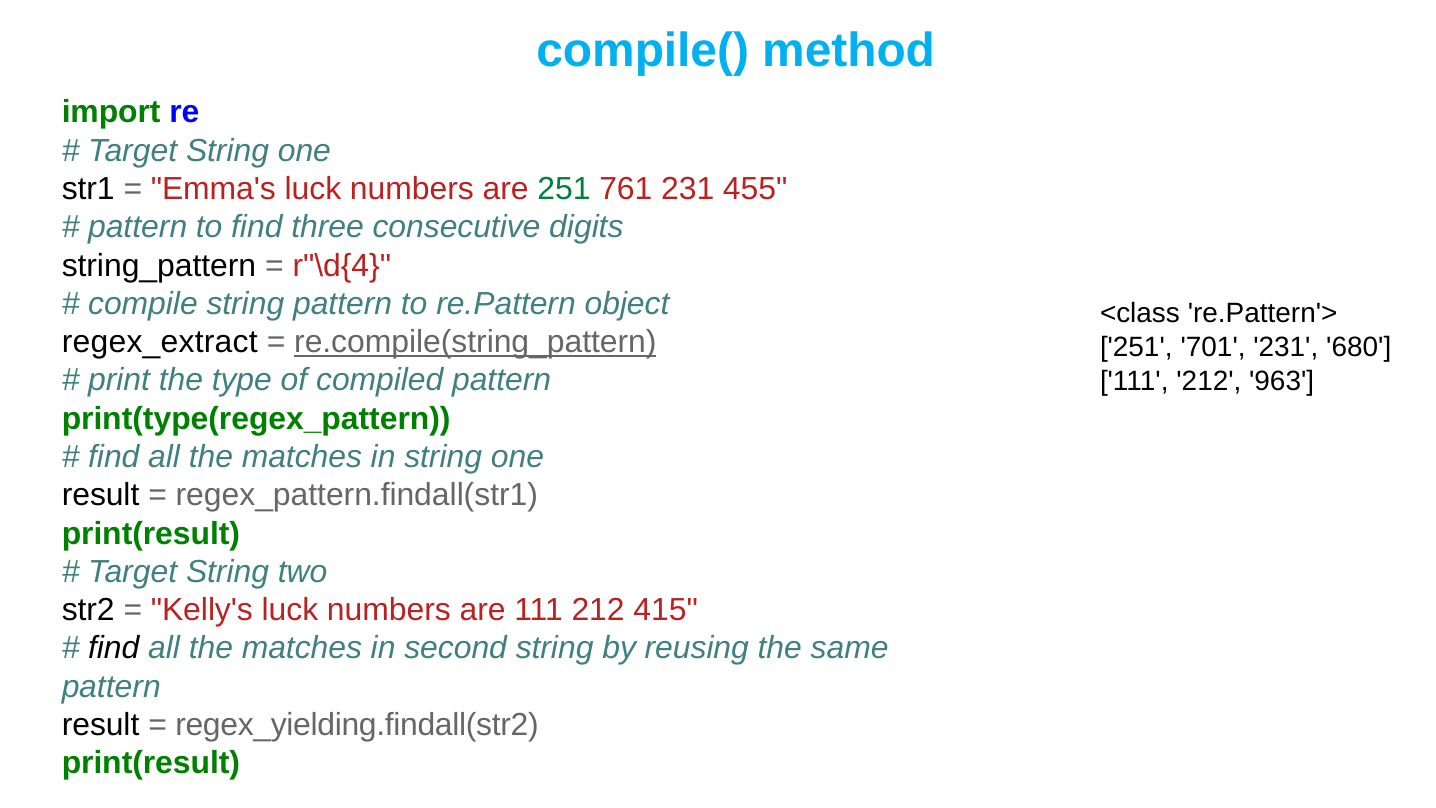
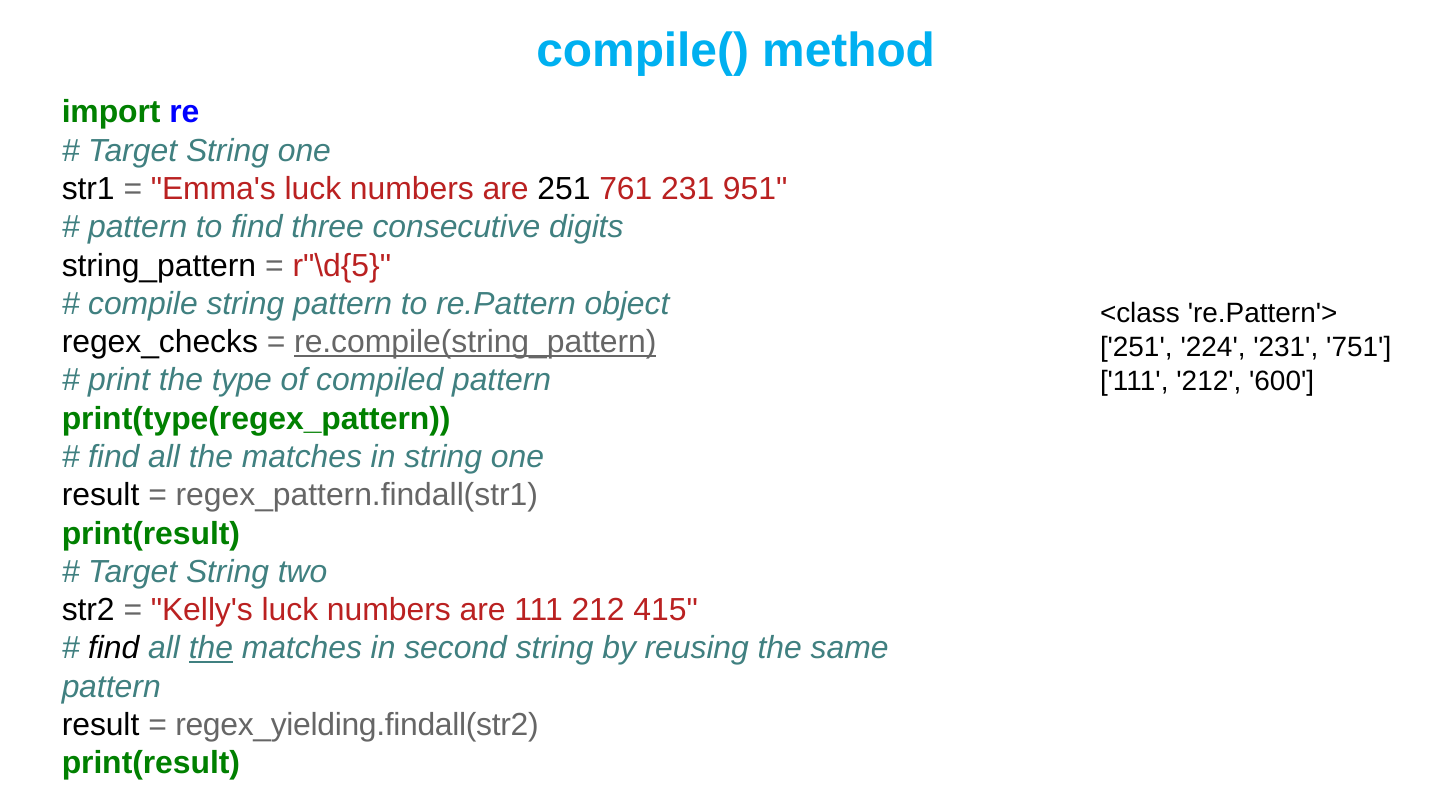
251 colour: green -> black (564, 189)
455: 455 -> 951 (755, 189)
r"\d{4: r"\d{4 -> r"\d{5 (342, 265)
regex_extract: regex_extract -> regex_checks (160, 342)
701: 701 -> 224 (1213, 347)
680: 680 -> 751 (1359, 347)
963: 963 -> 600 (1282, 381)
the underline: none -> present (211, 648)
